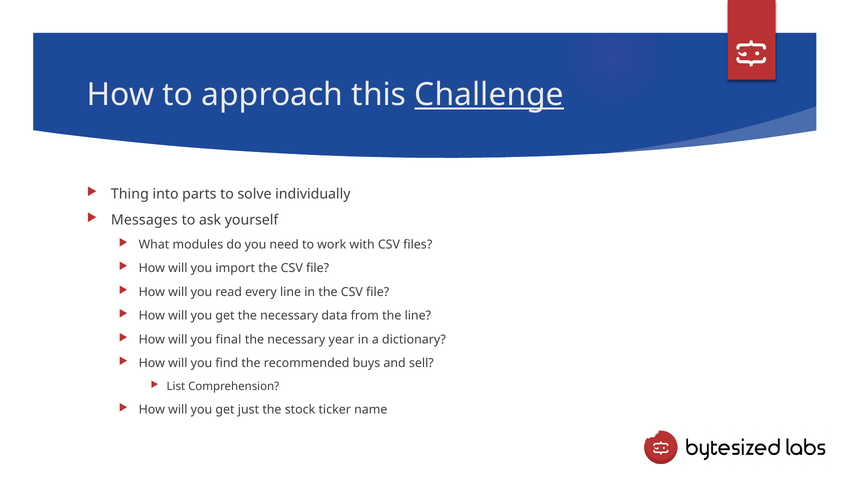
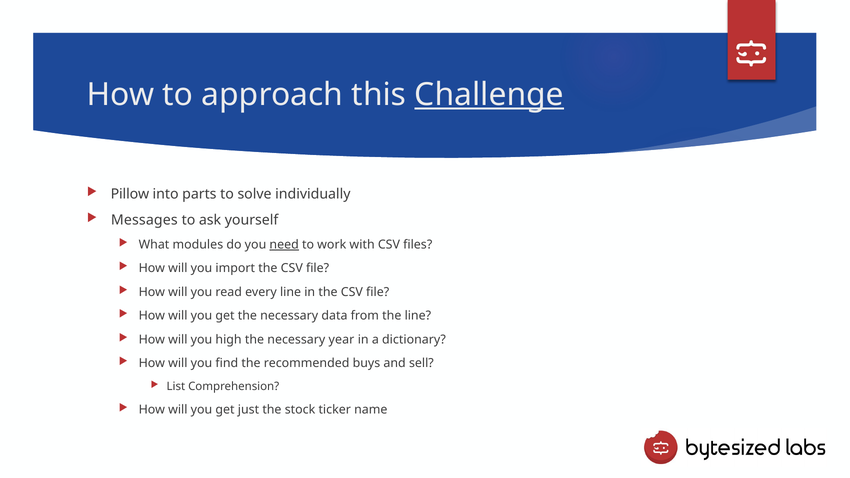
Thing: Thing -> Pillow (130, 194)
need underline: none -> present (284, 245)
final: final -> high (229, 340)
